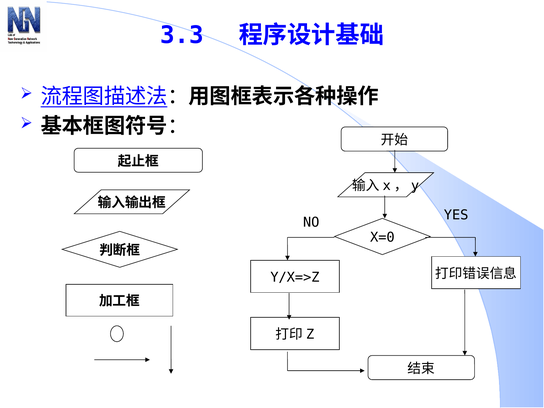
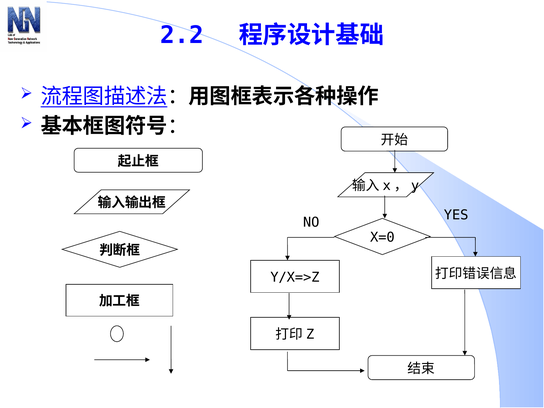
3.3: 3.3 -> 2.2 (182, 35)
